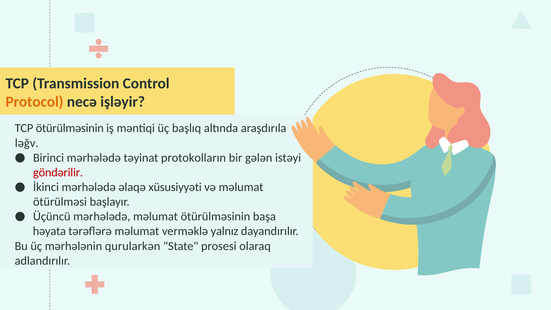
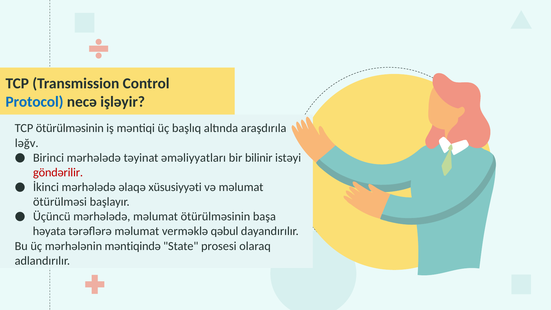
Protocol colour: orange -> blue (34, 102)
protokolların: protokolların -> əməliyyatları (194, 158)
gələn: gələn -> bilinir (259, 158)
yalnız: yalnız -> qəbul (225, 231)
qurularkən: qurularkən -> məntiqində (133, 246)
